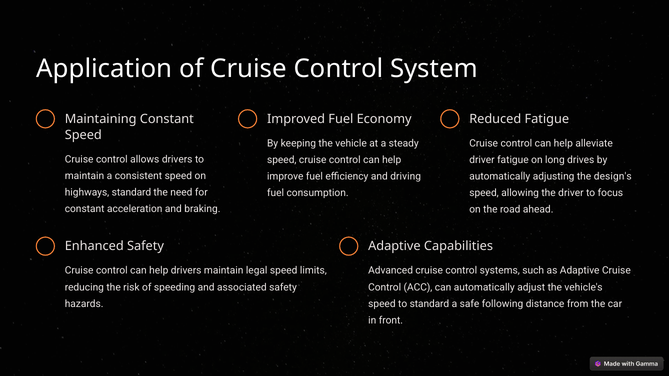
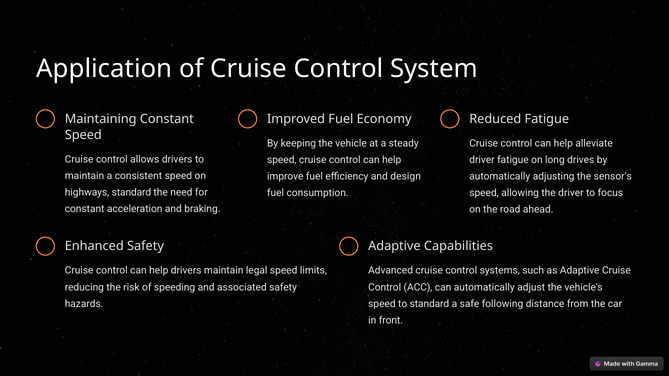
driving: driving -> design (406, 177)
design's: design's -> sensor's (613, 177)
